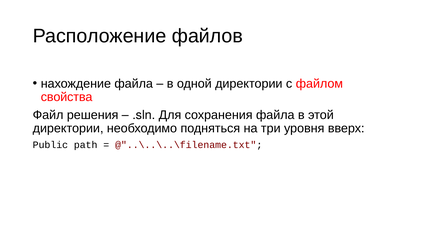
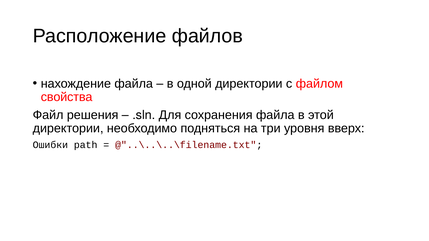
Public: Public -> Ошибки (50, 145)
